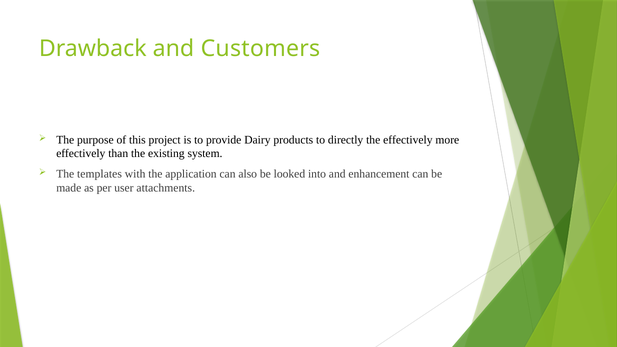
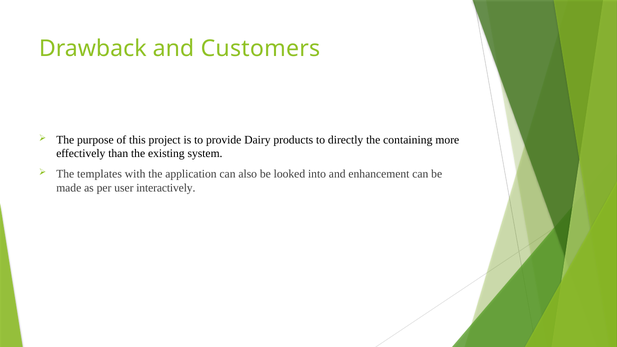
the effectively: effectively -> containing (408, 140)
attachments: attachments -> interactively (166, 188)
